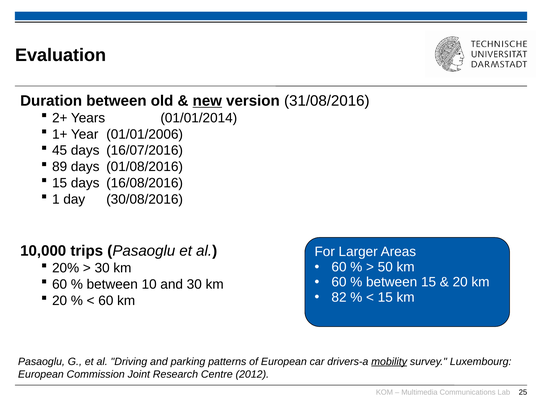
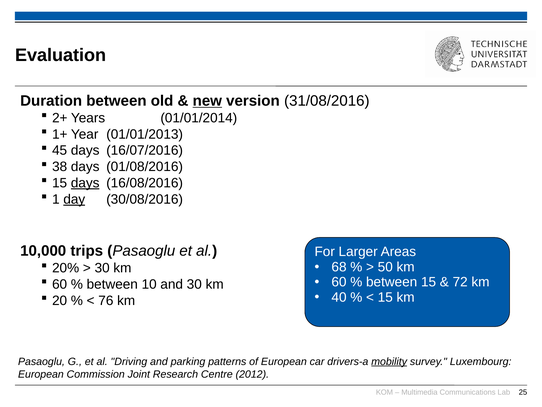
01/01/2006: 01/01/2006 -> 01/01/2013 (145, 134)
89: 89 -> 38 (60, 167)
days underline: none -> present (85, 183)
day underline: none -> present (74, 199)
60: 60 -> 68 (339, 267)
20: 20 -> 72 (460, 282)
82: 82 -> 40 (339, 297)
60: 60 -> 76 (106, 300)
